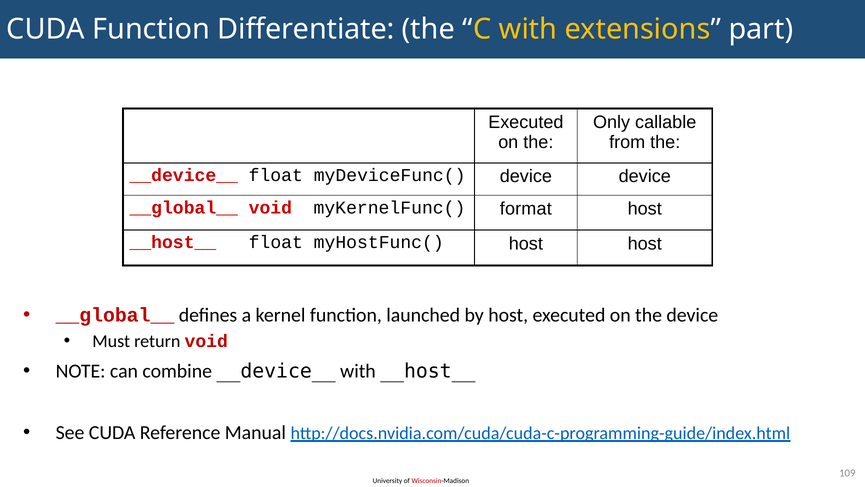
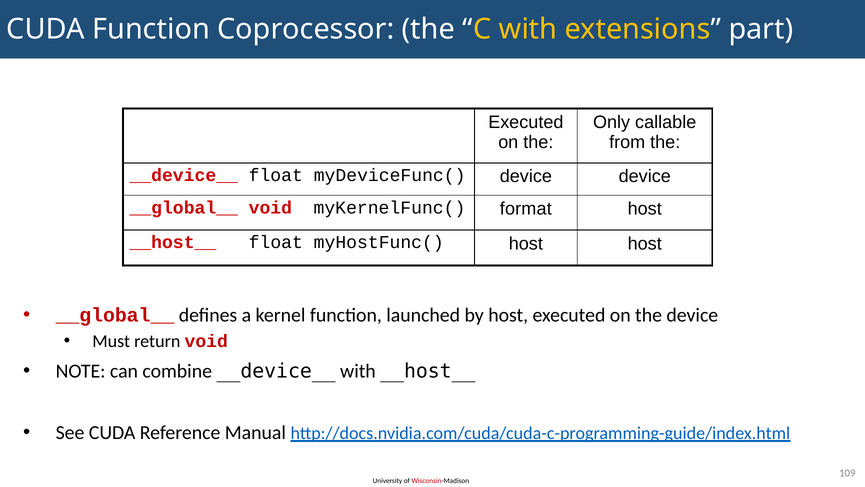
Differentiate: Differentiate -> Coprocessor (306, 29)
